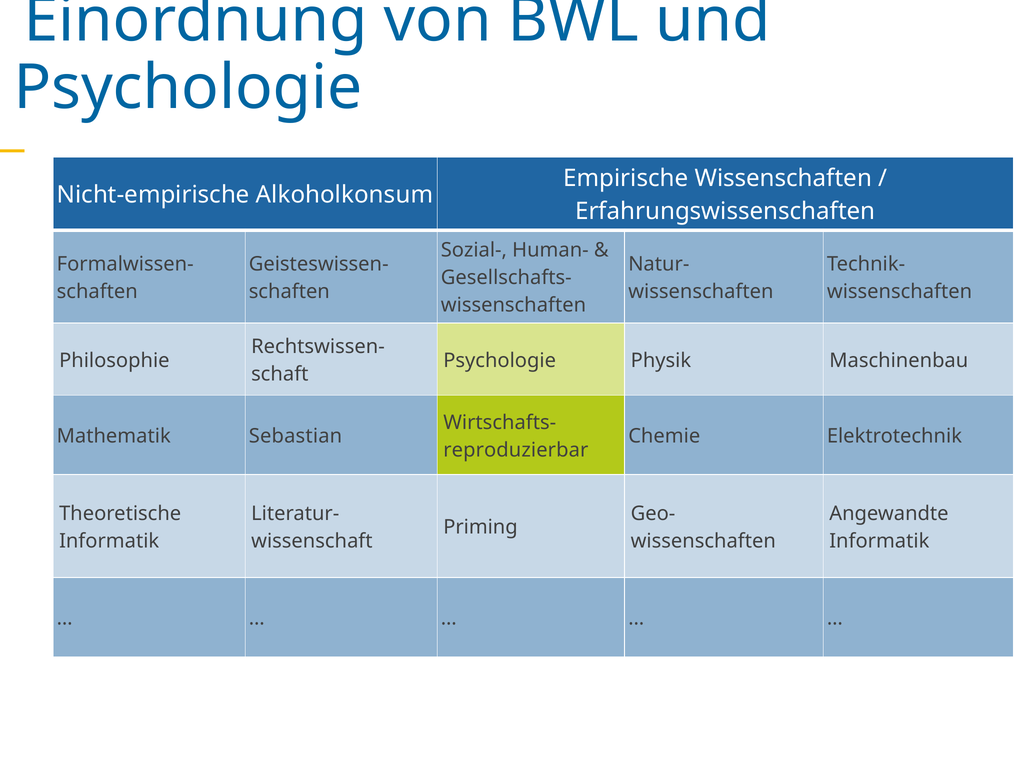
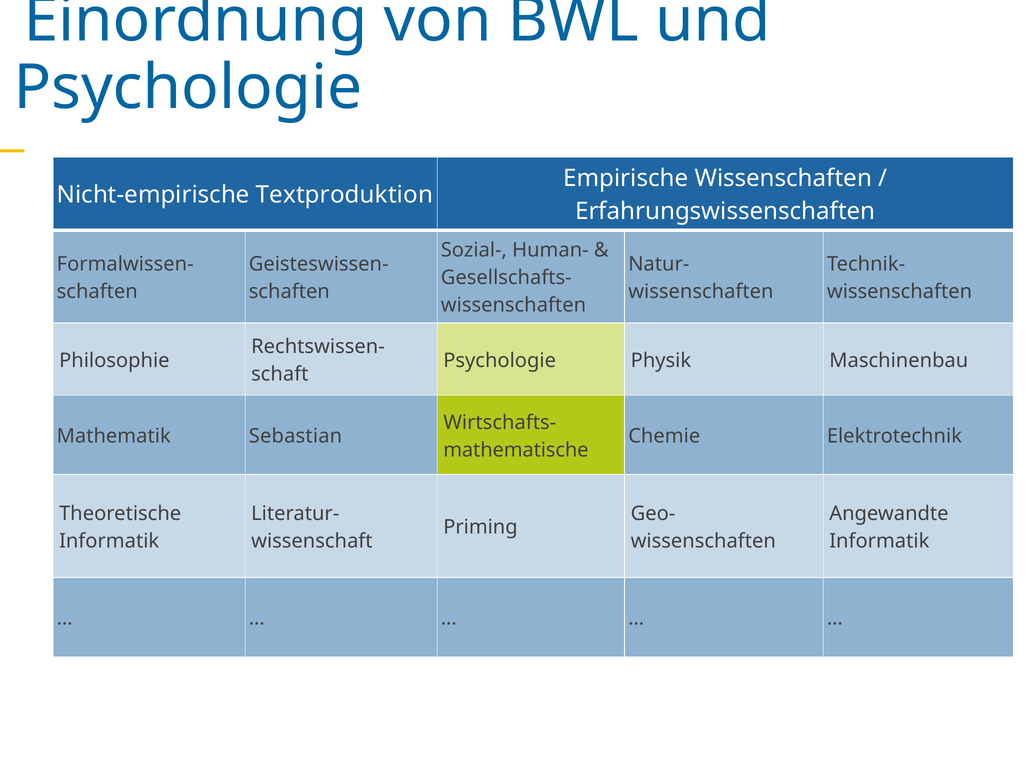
Alkoholkonsum: Alkoholkonsum -> Textproduktion (344, 195)
reproduzierbar: reproduzierbar -> mathematische (516, 450)
